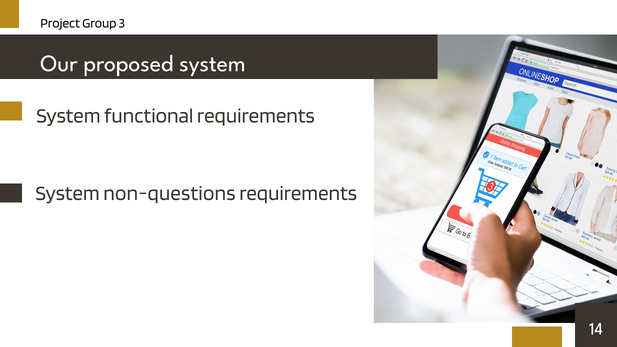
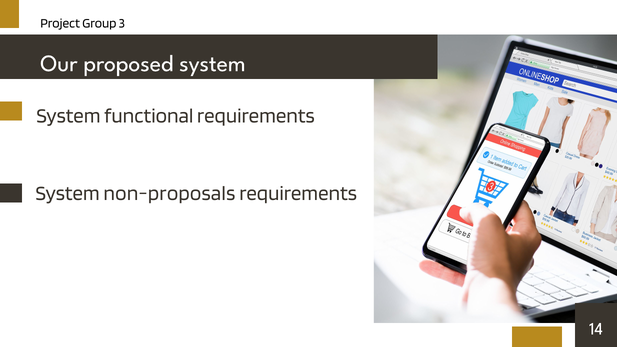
non-questions: non-questions -> non-proposals (169, 193)
